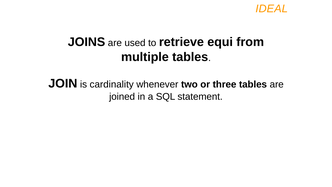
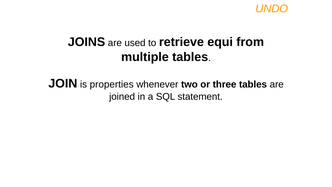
IDEAL: IDEAL -> UNDO (272, 9)
cardinality: cardinality -> properties (112, 84)
